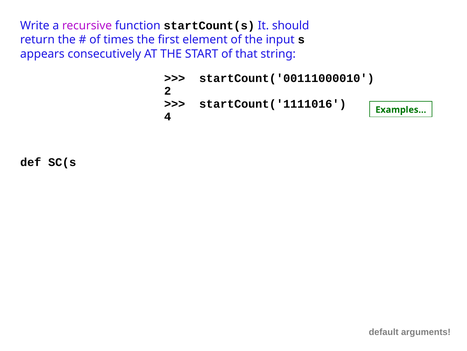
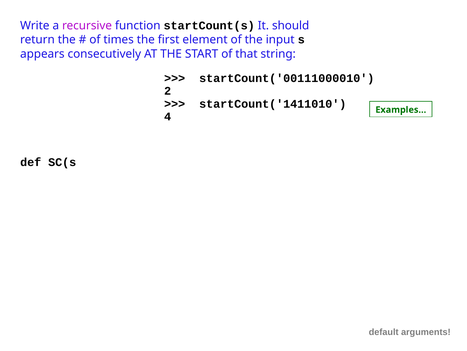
startCount('1111016: startCount('1111016 -> startCount('1411010 (273, 104)
